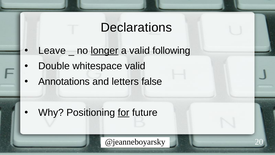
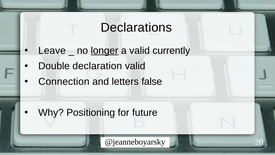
following: following -> currently (171, 50)
whitespace: whitespace -> declaration (97, 66)
Annotations: Annotations -> Connection (64, 81)
for underline: present -> none (124, 112)
